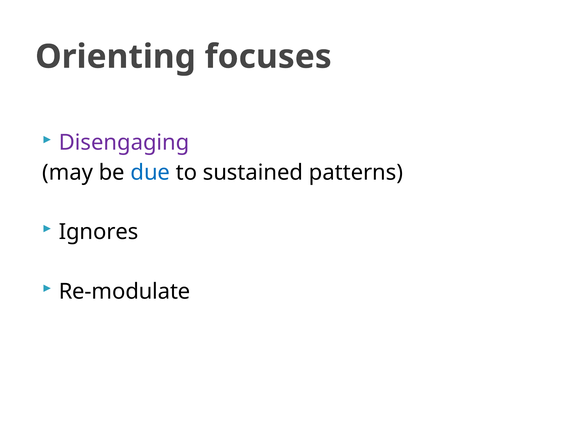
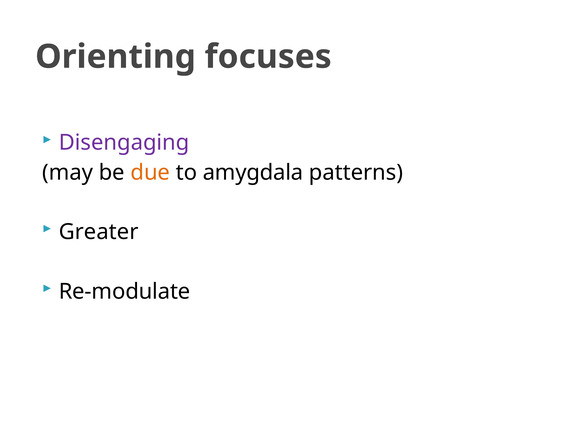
due colour: blue -> orange (150, 172)
sustained: sustained -> amygdala (253, 172)
Ignores: Ignores -> Greater (99, 232)
